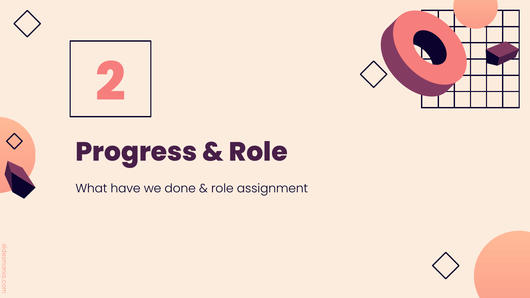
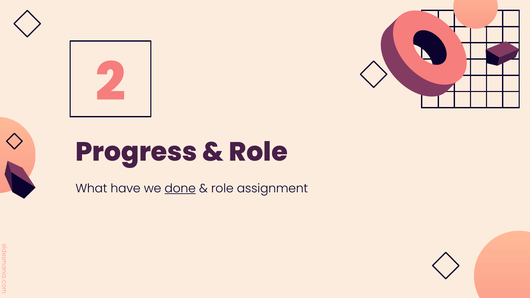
done underline: none -> present (180, 189)
